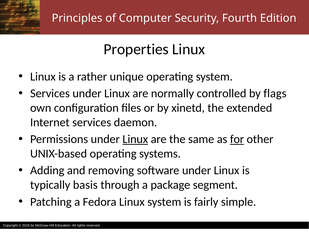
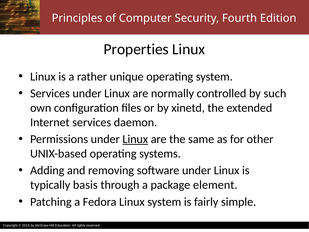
flags: flags -> such (275, 93)
for underline: present -> none (237, 139)
segment: segment -> element (215, 185)
